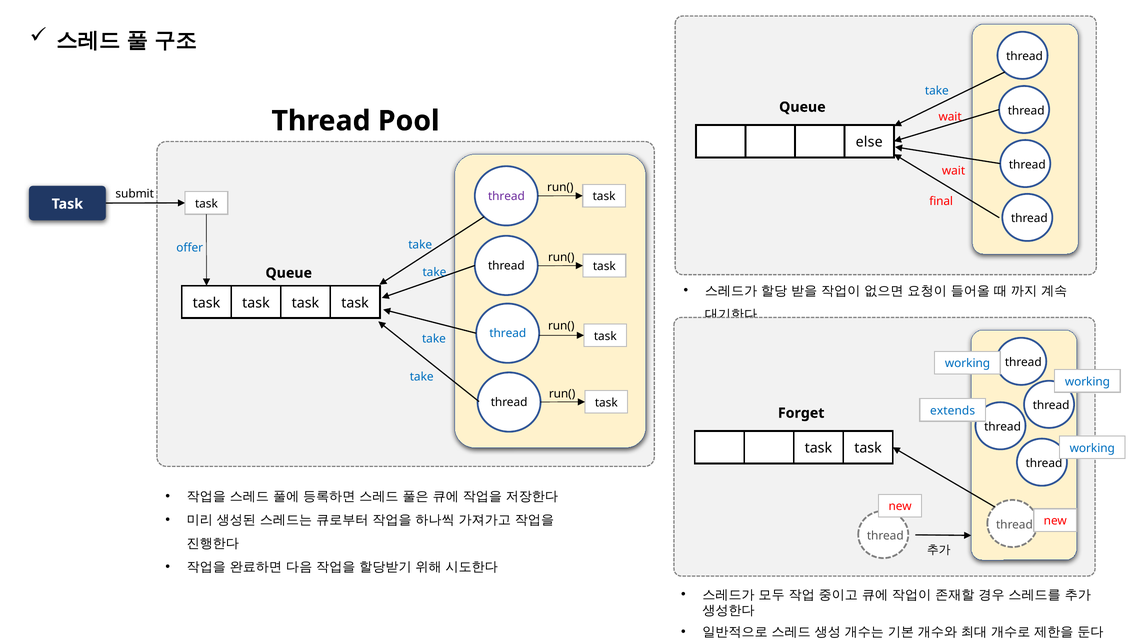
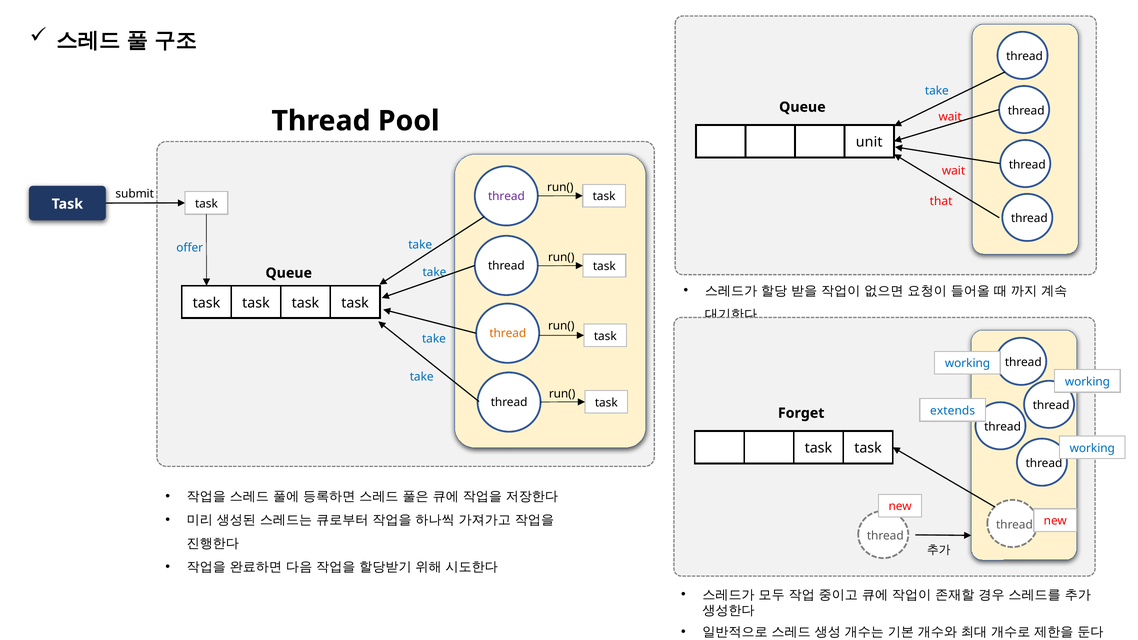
else: else -> unit (869, 142)
final: final -> that (941, 201)
thread colour: blue -> orange (508, 334)
